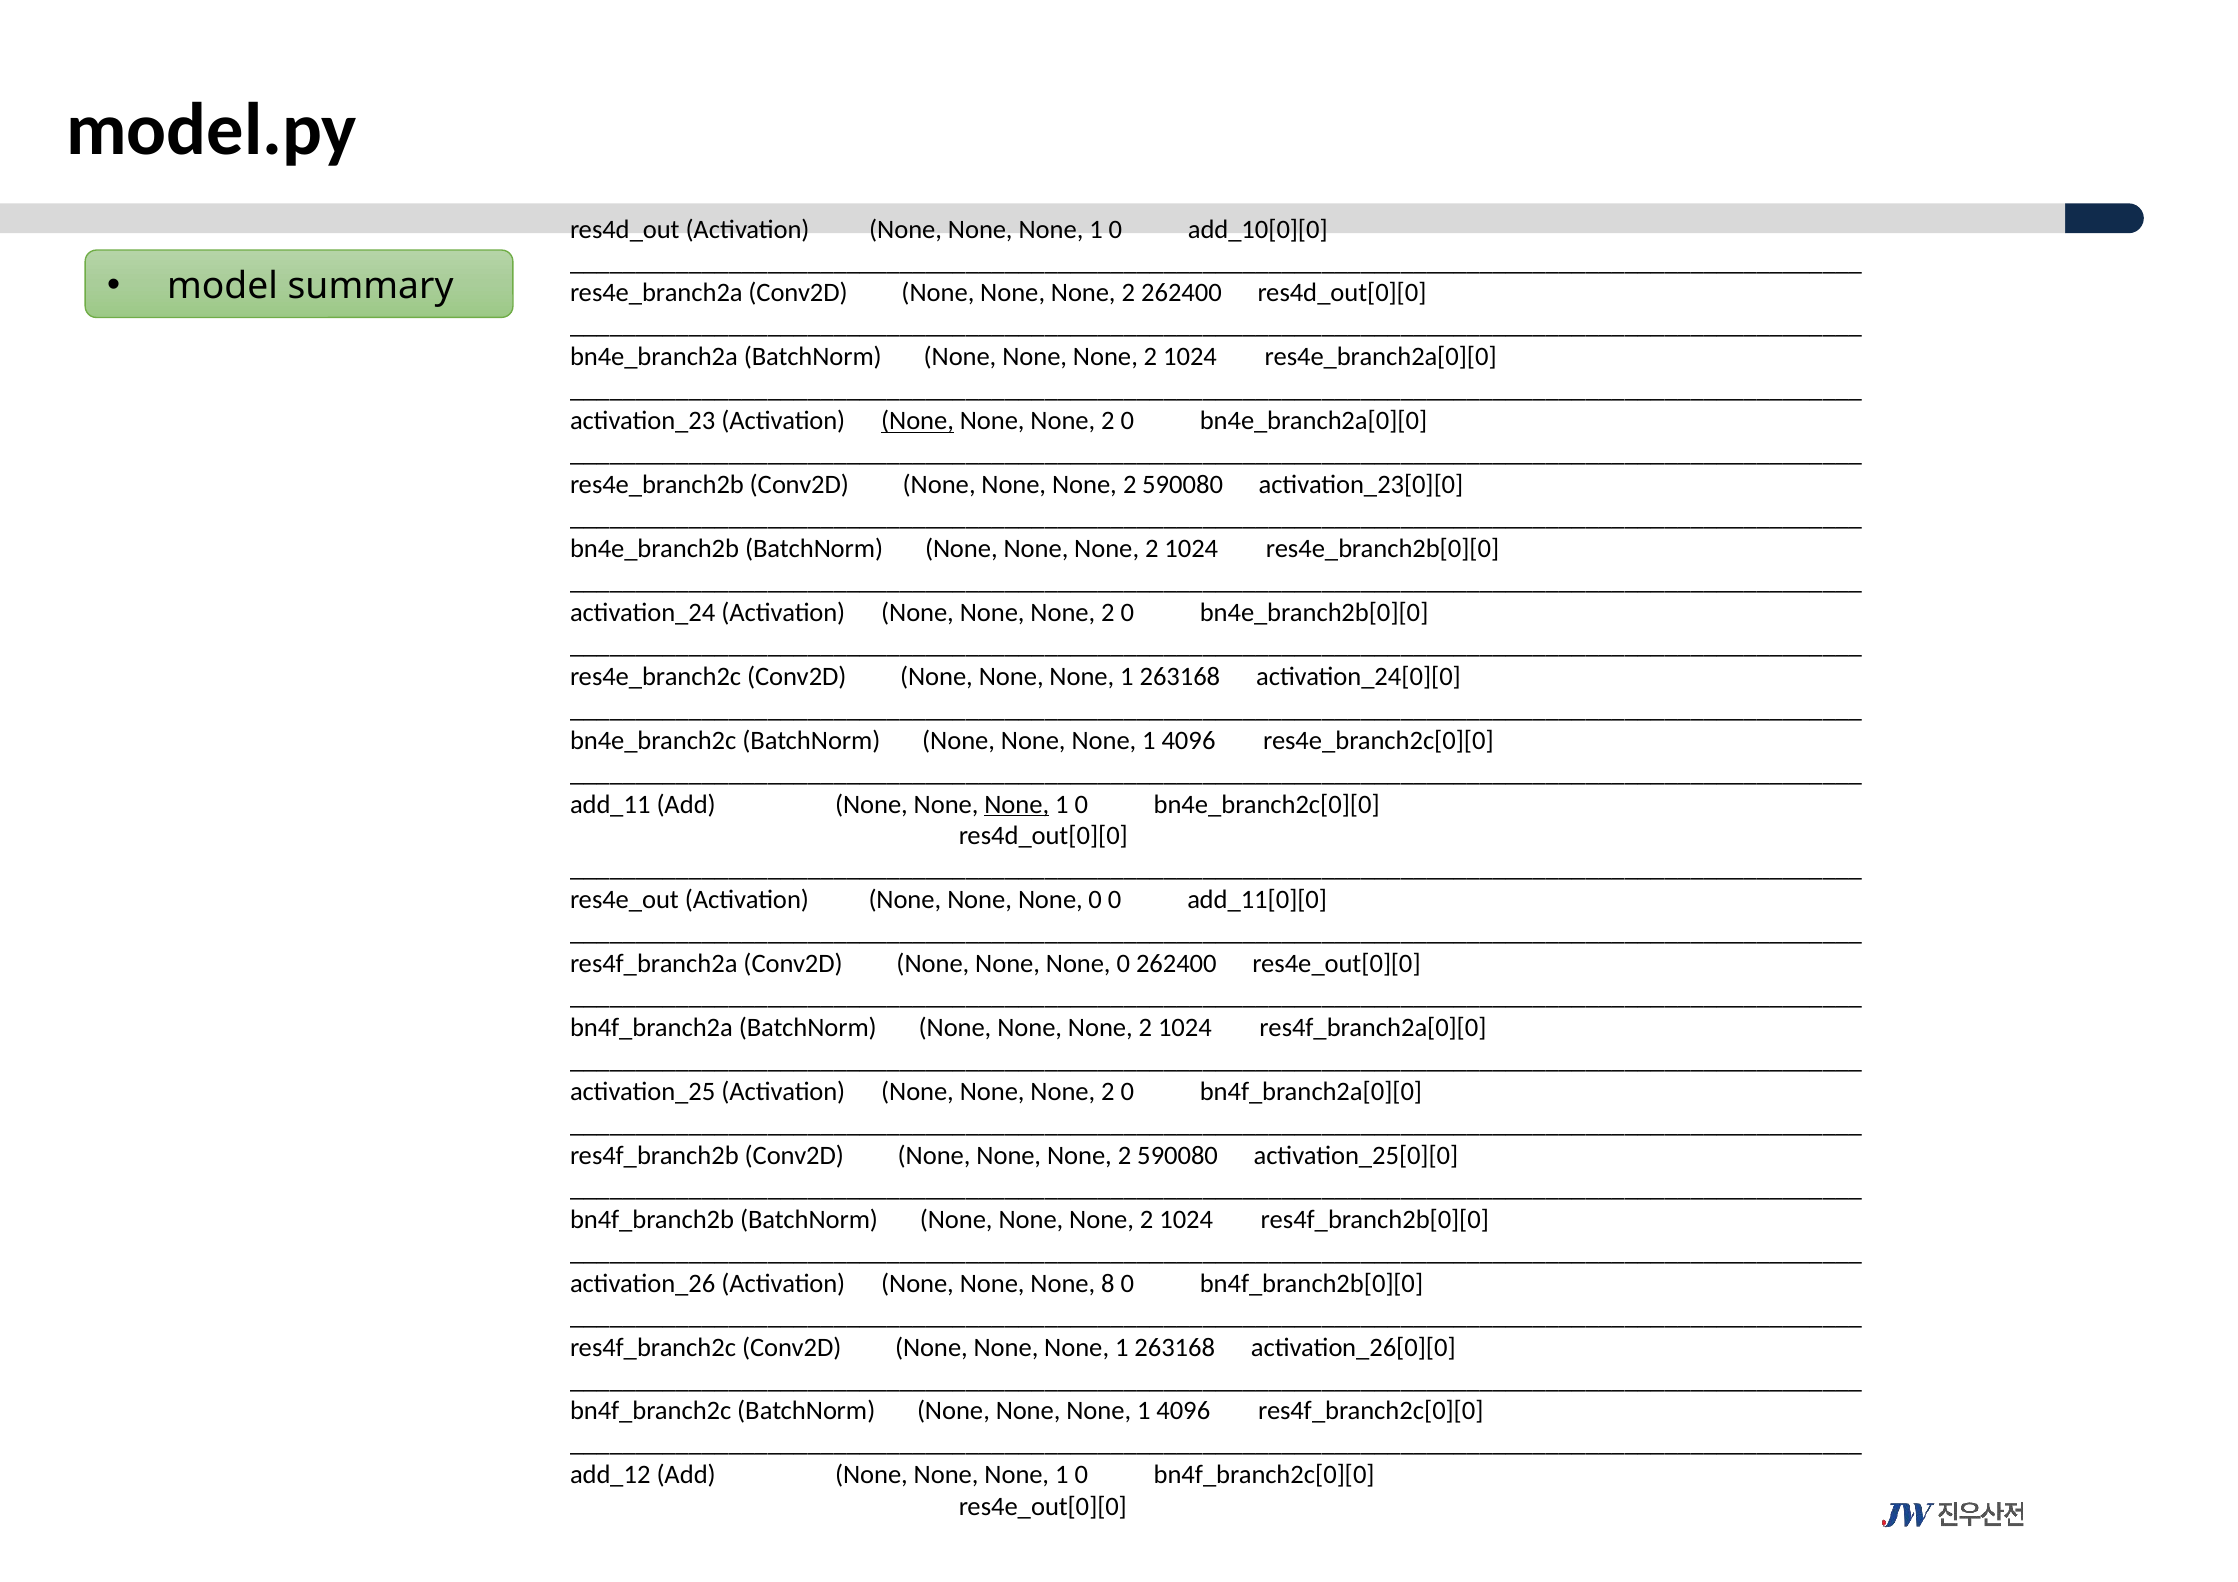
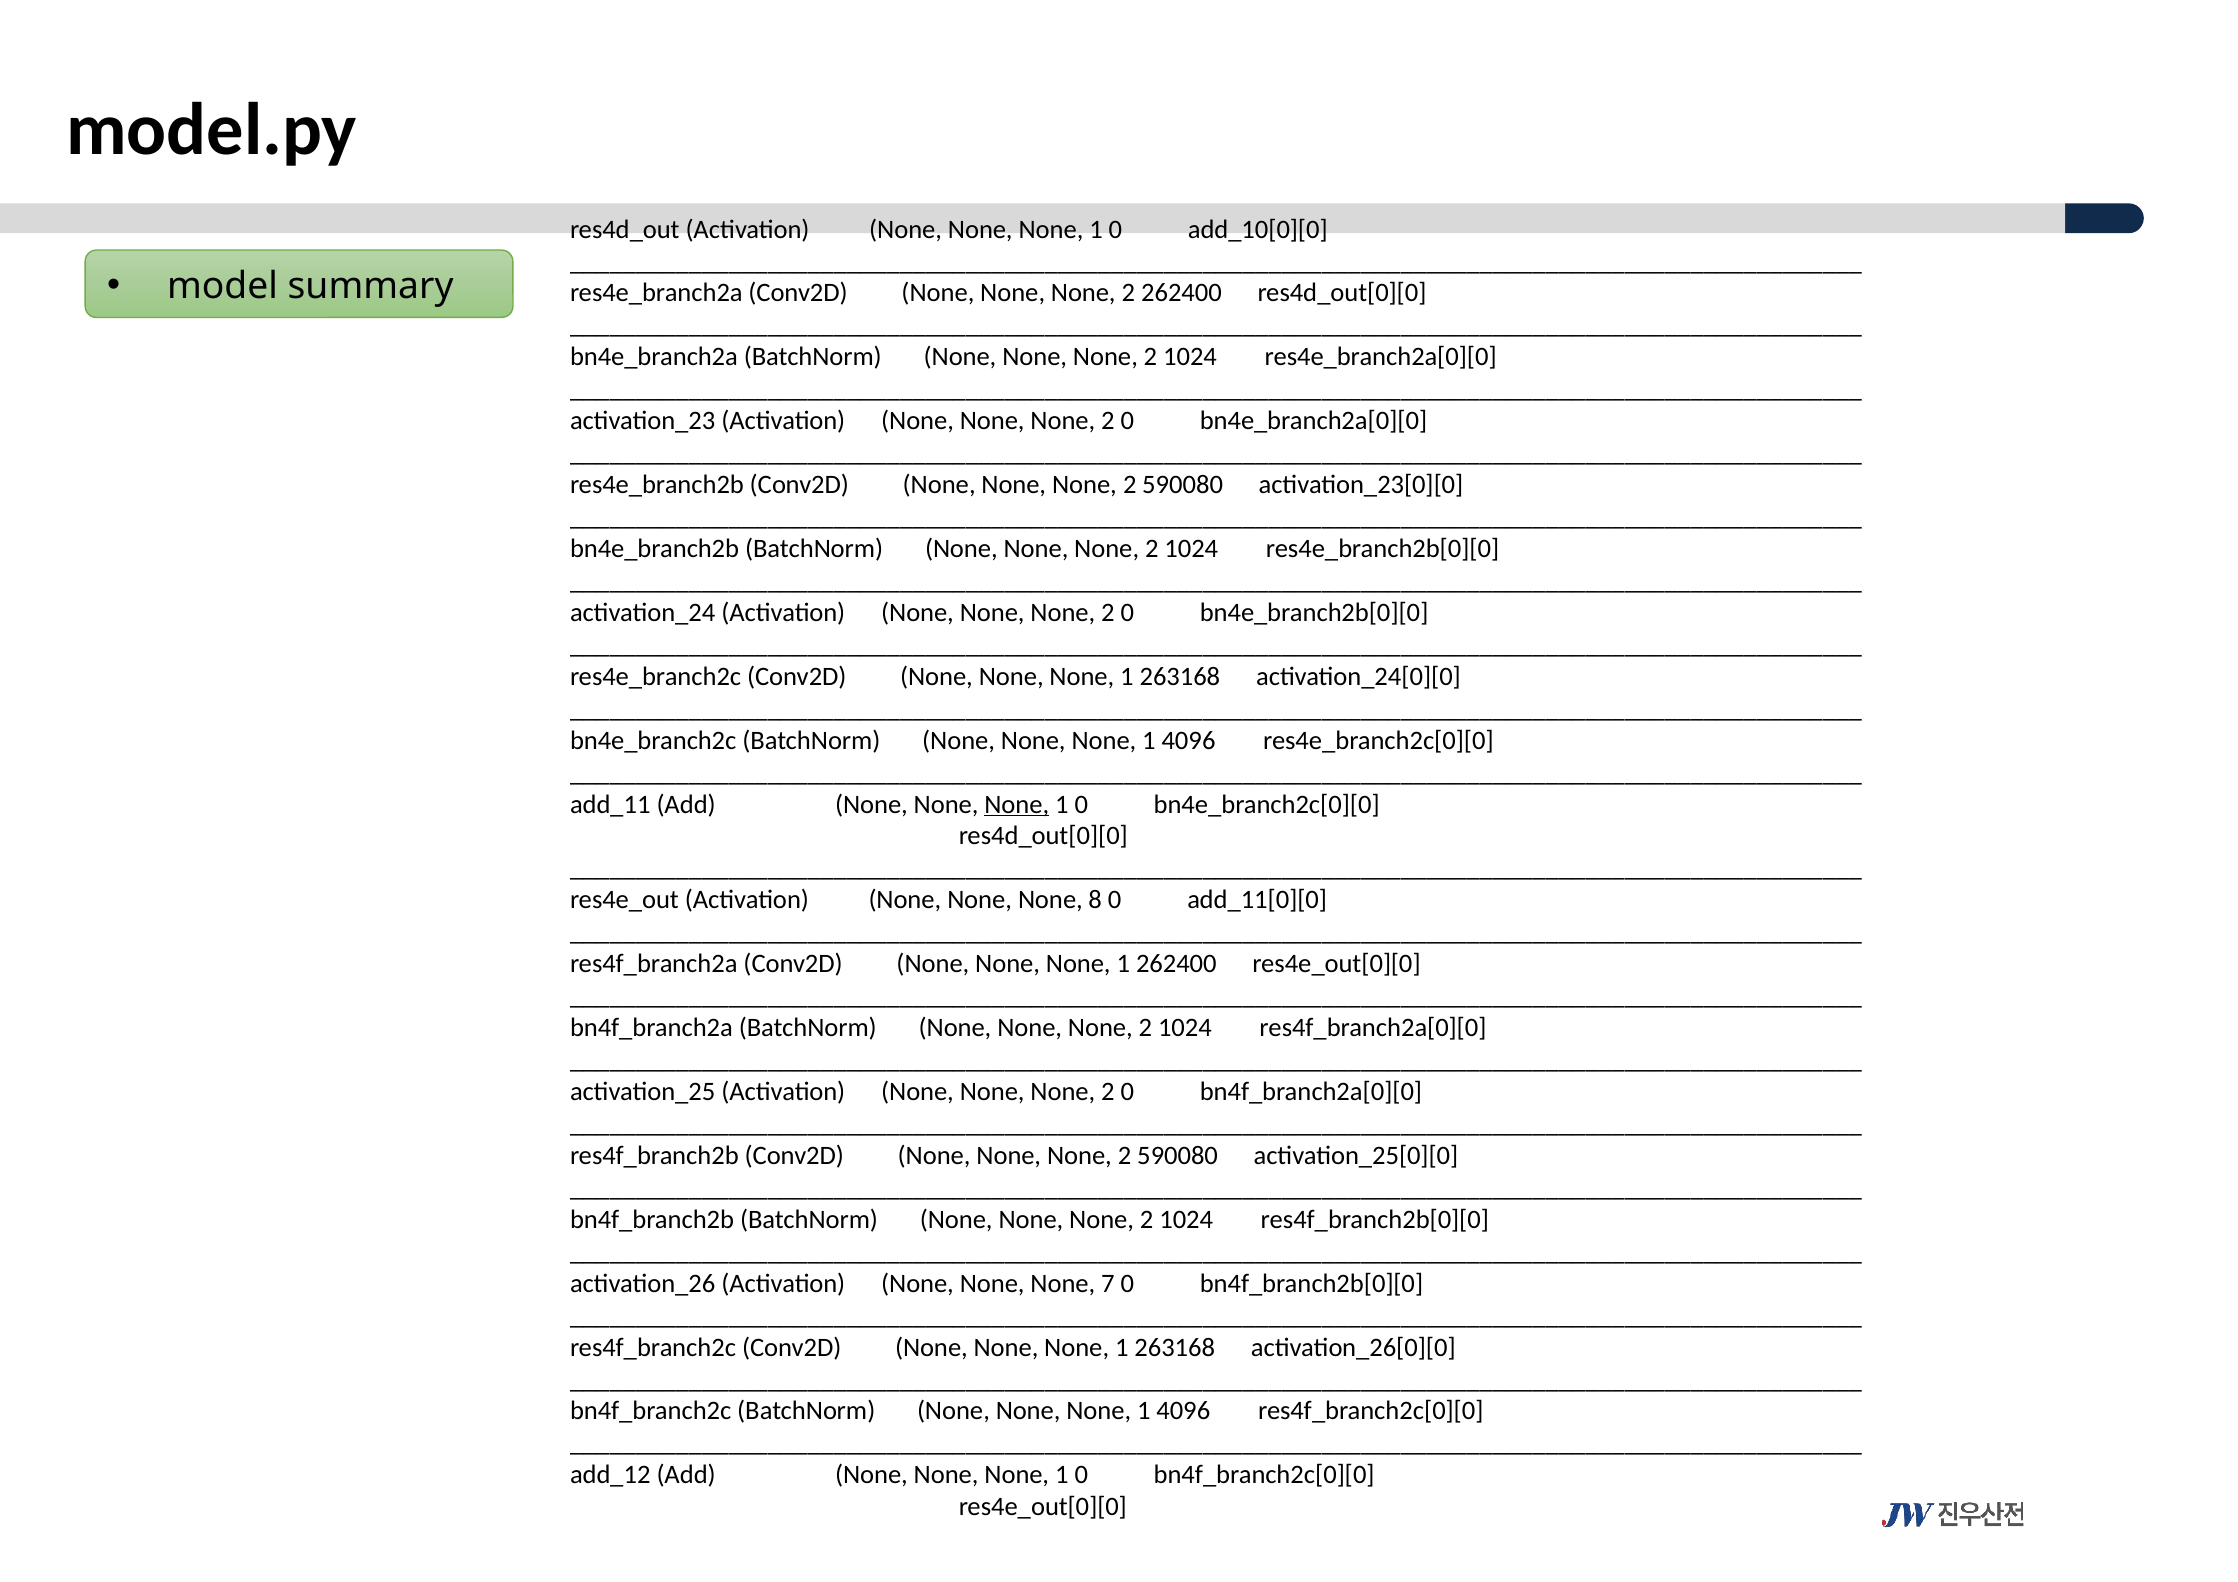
None underline: present -> none (918, 421)
0: 0 -> 8 (1095, 900)
0: 0 -> 1 (1123, 964)
8: 8 -> 7 (1108, 1284)
